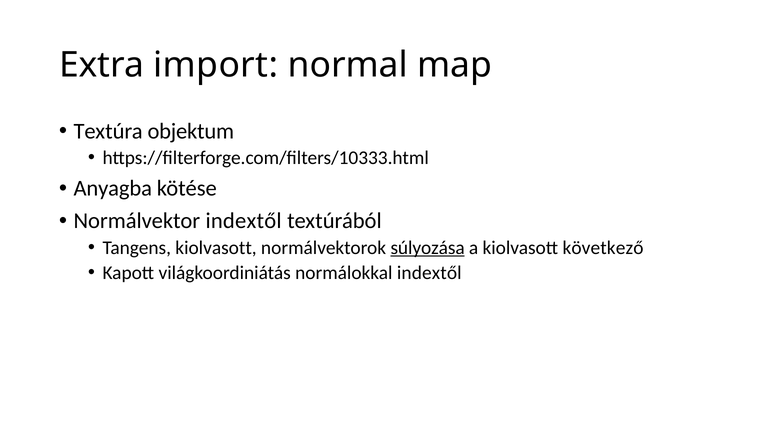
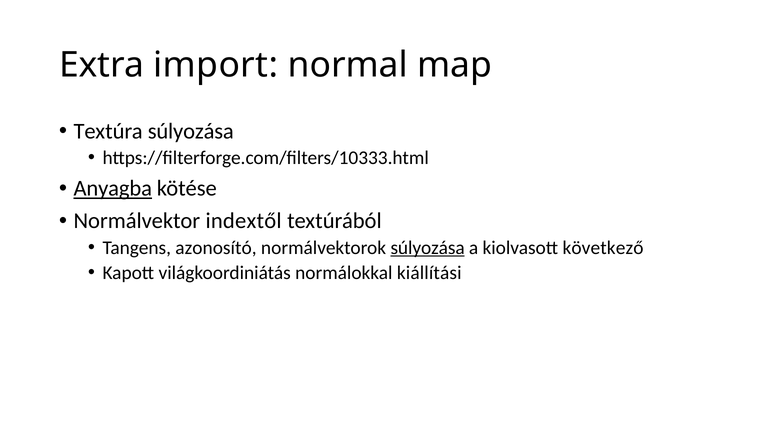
Textúra objektum: objektum -> súlyozása (191, 131)
Anyagba underline: none -> present (113, 188)
Tangens kiolvasott: kiolvasott -> azonosító (216, 247)
normálokkal indextől: indextől -> kiállítási (429, 272)
